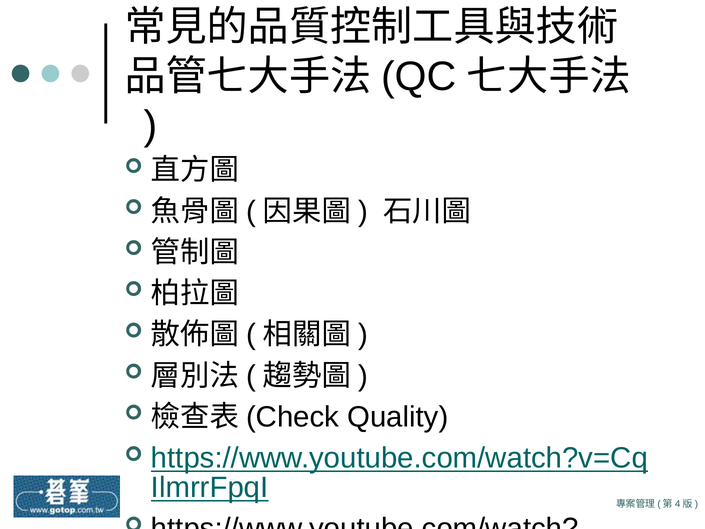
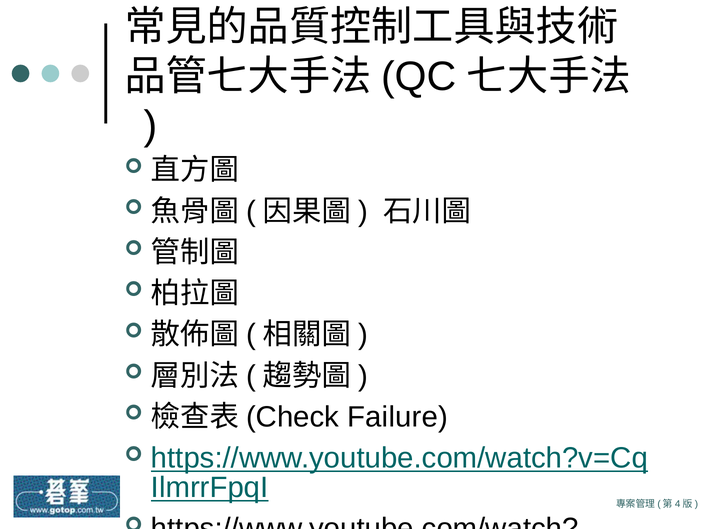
Quality: Quality -> Failure (398, 417)
